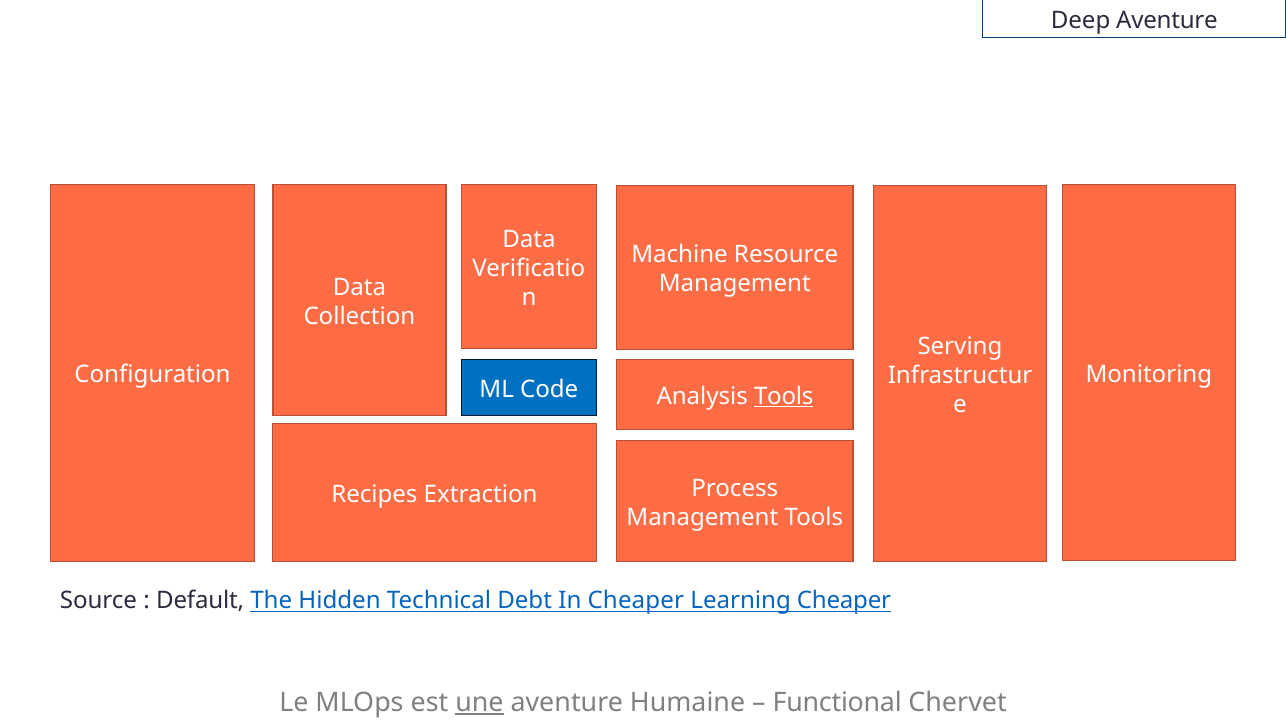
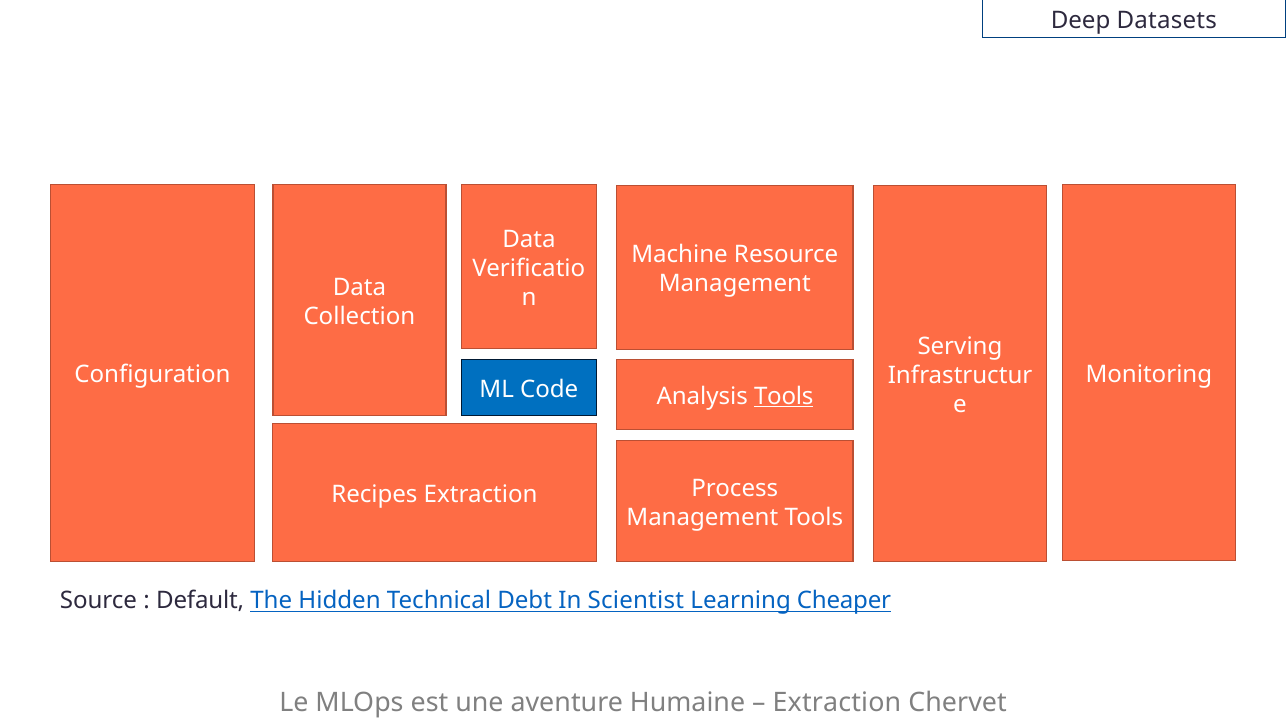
Deep Aventure: Aventure -> Datasets (1167, 20)
In Cheaper: Cheaper -> Scientist (636, 601)
une underline: present -> none (479, 703)
Functional: Functional -> Extraction (837, 703)
